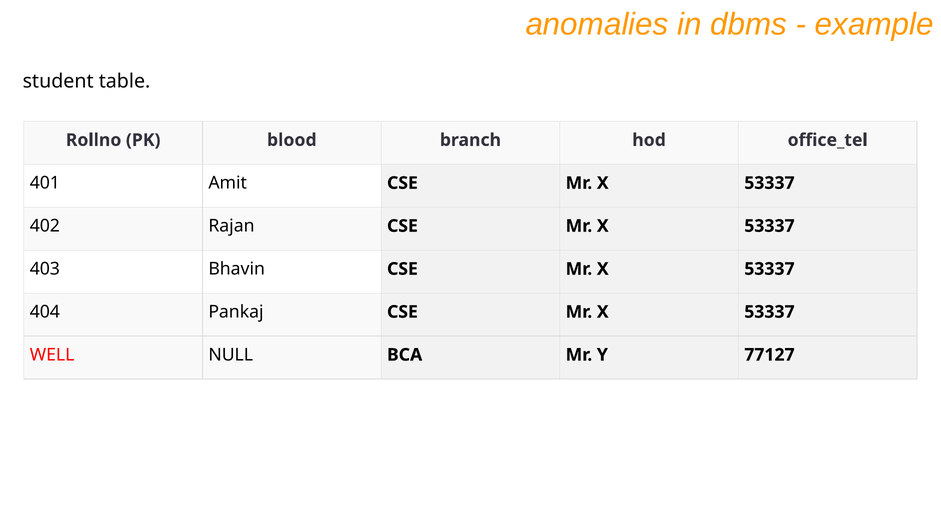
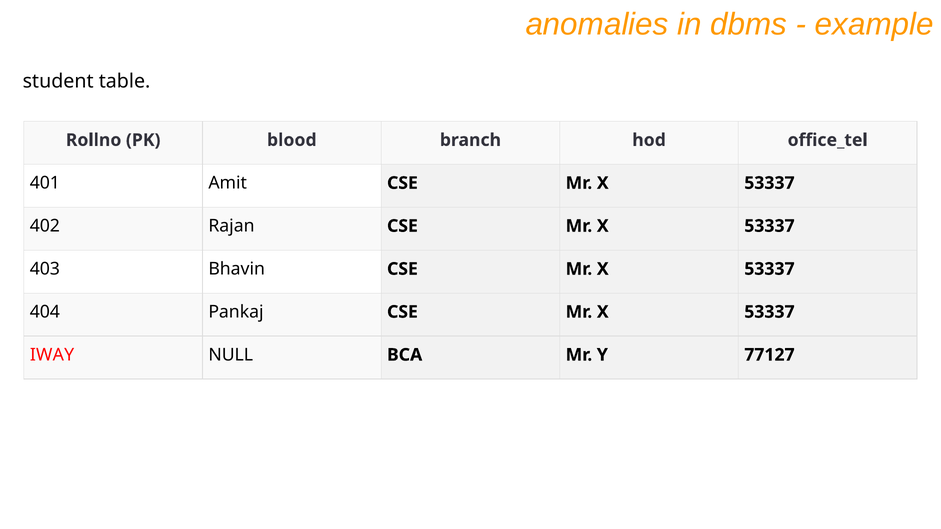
WELL: WELL -> IWAY (52, 355)
